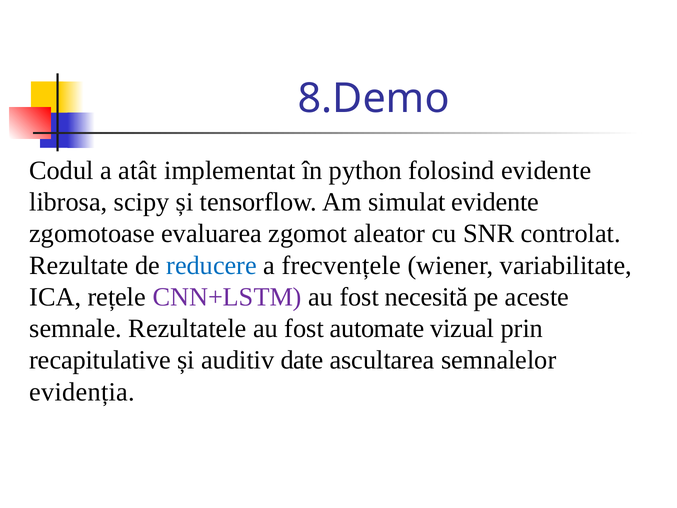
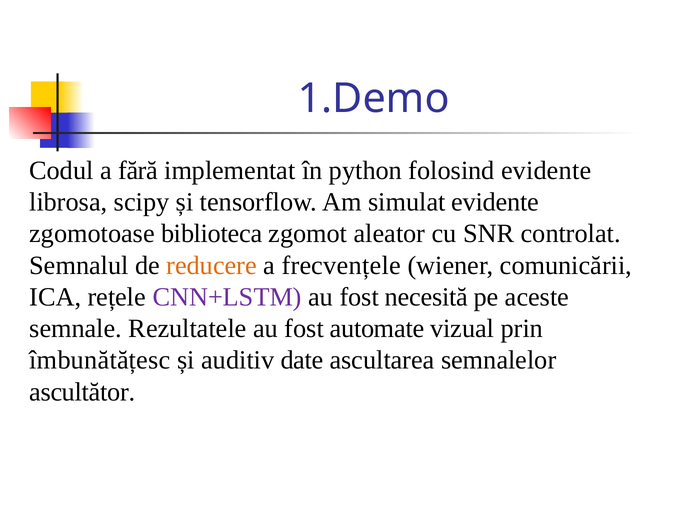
8.Demo: 8.Demo -> 1.Demo (374, 99)
atât: atât -> fără (138, 170)
evaluarea: evaluarea -> biblioteca (212, 234)
Rezultate: Rezultate -> Semnalul (79, 265)
reducere colour: blue -> orange (212, 265)
variabilitate: variabilitate -> comunicării (566, 265)
recapitulative: recapitulative -> îmbunătățesc (100, 360)
evidenția: evidenția -> ascultător (82, 392)
